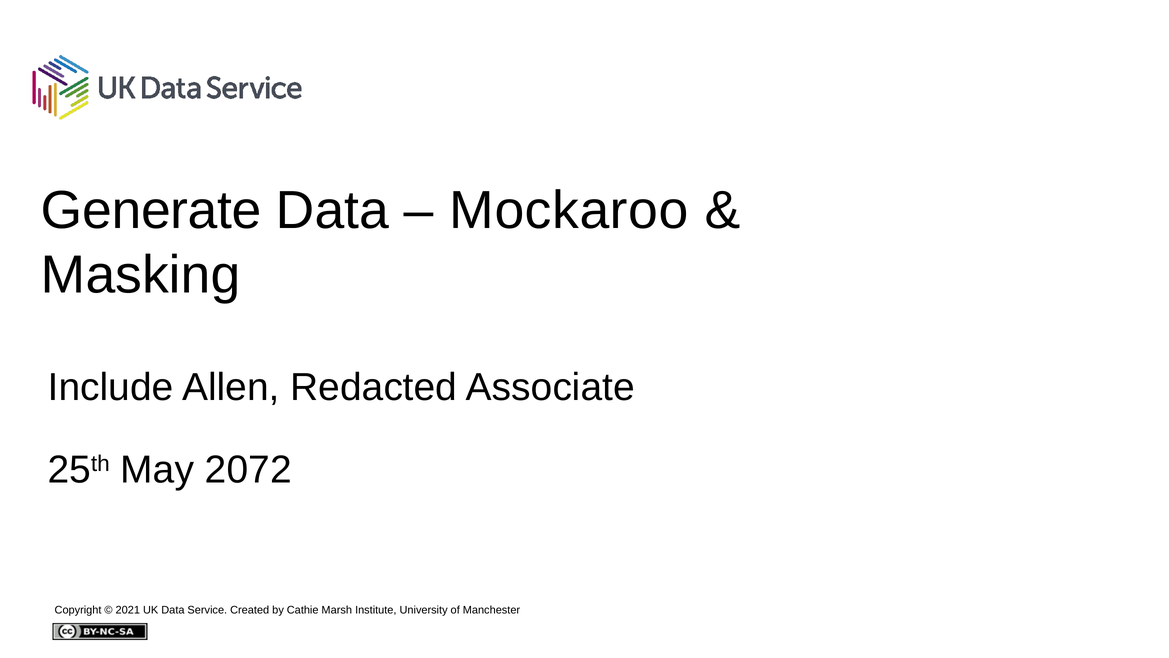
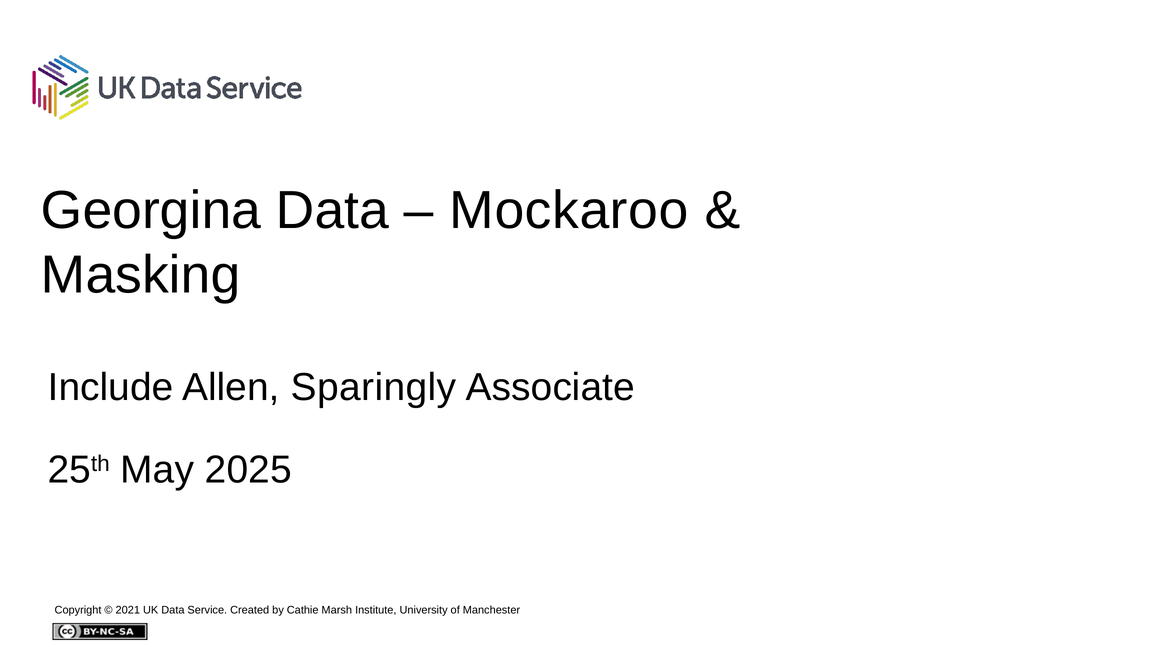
Generate: Generate -> Georgina (151, 211)
Redacted: Redacted -> Sparingly (374, 387)
2072: 2072 -> 2025 (248, 470)
